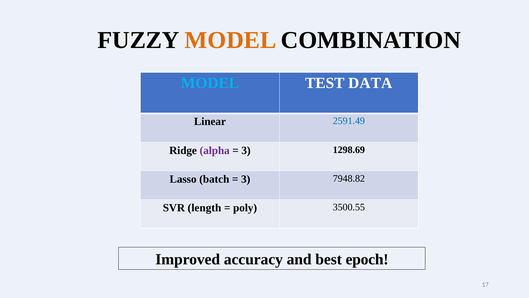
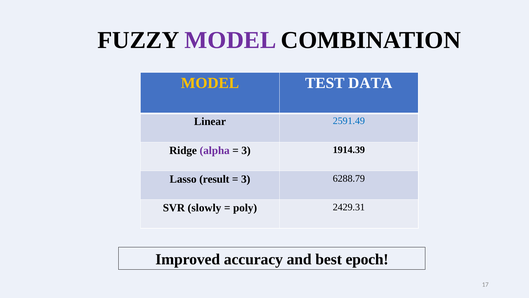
MODEL colour: orange -> purple (230, 40)
MODEL colour: light blue -> yellow (210, 83)
1298.69: 1298.69 -> 1914.39 (349, 150)
batch: batch -> result (214, 179)
7948.82: 7948.82 -> 6288.79 (349, 178)
length: length -> slowly (204, 207)
3500.55: 3500.55 -> 2429.31 (349, 207)
